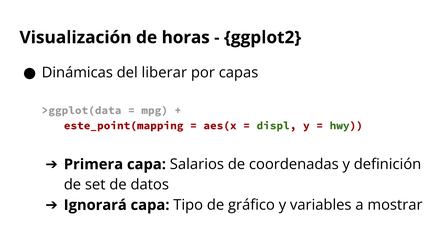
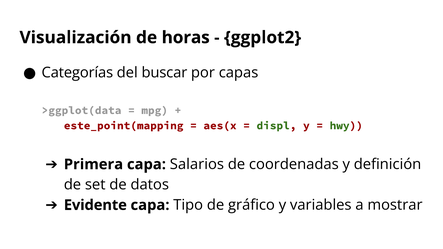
Dinámicas: Dinámicas -> Categorías (77, 73)
liberar: liberar -> buscar (164, 73)
Ignorará: Ignorará -> Evidente (95, 205)
